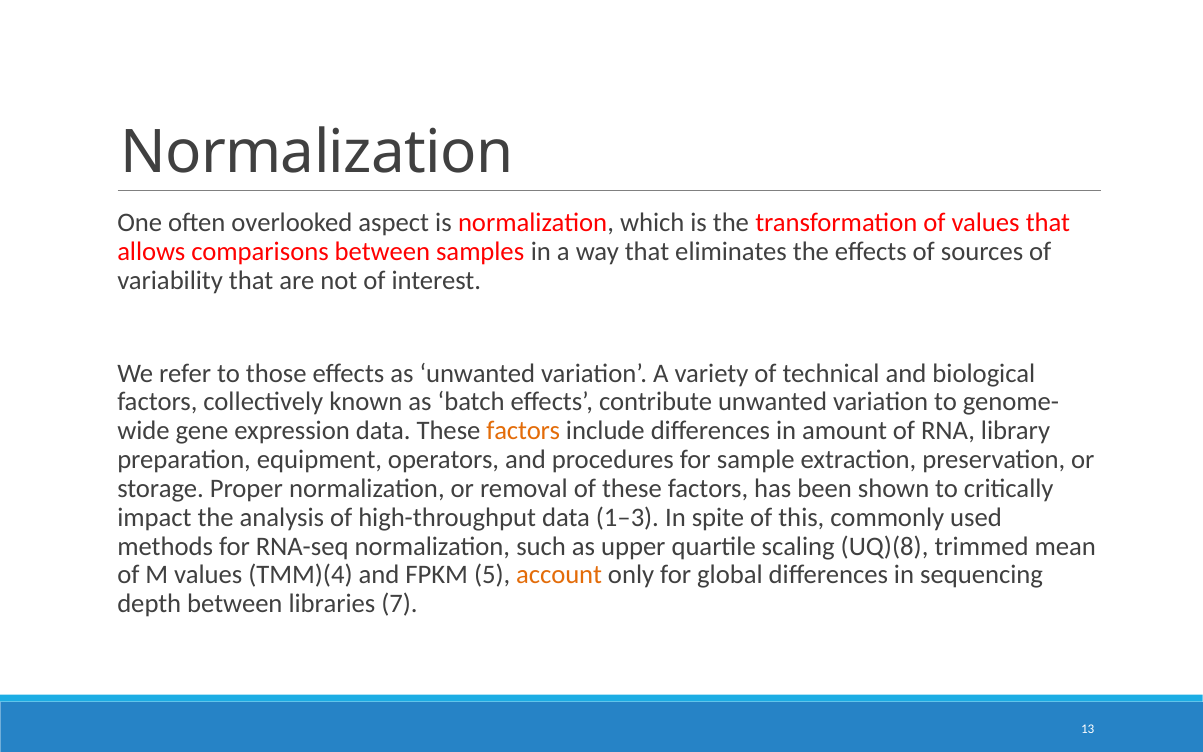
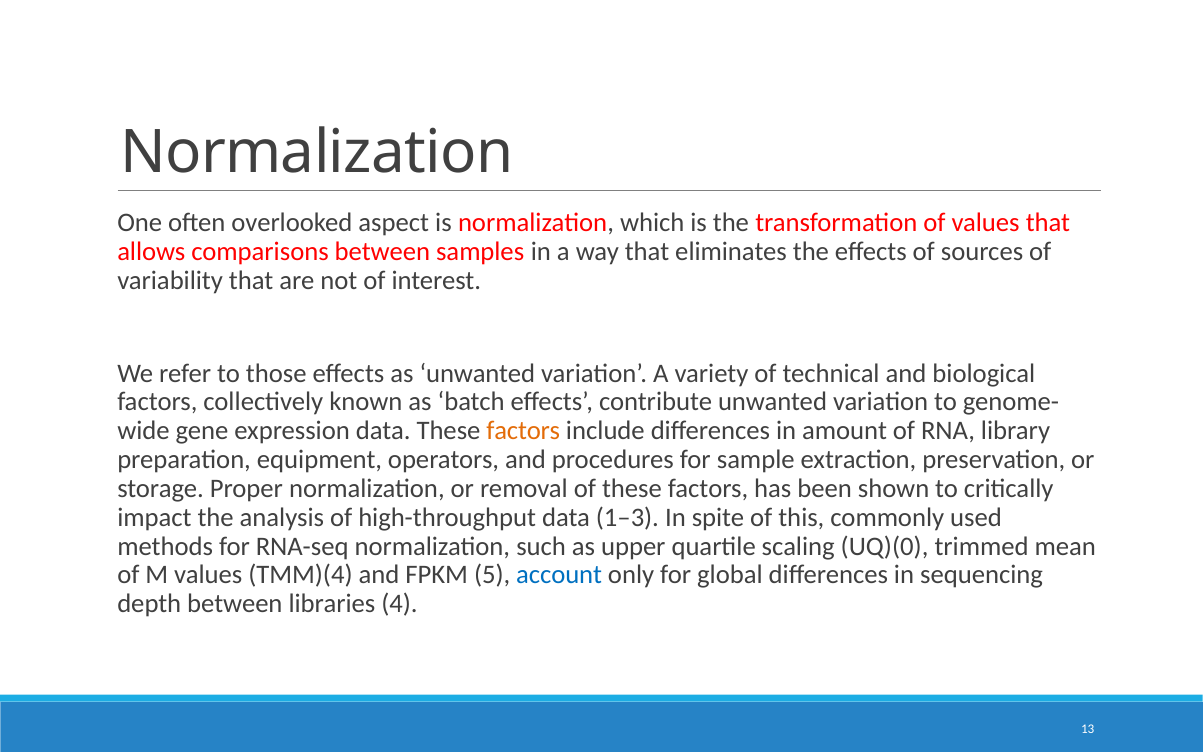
UQ)(8: UQ)(8 -> UQ)(0 (885, 546)
account colour: orange -> blue (559, 575)
7: 7 -> 4 (400, 604)
